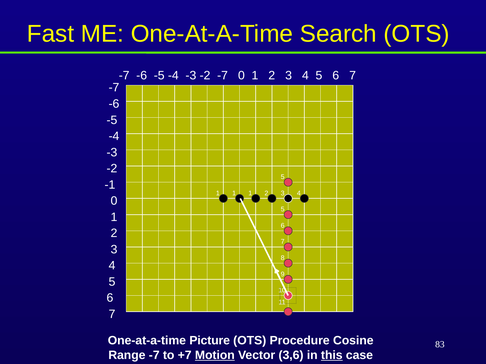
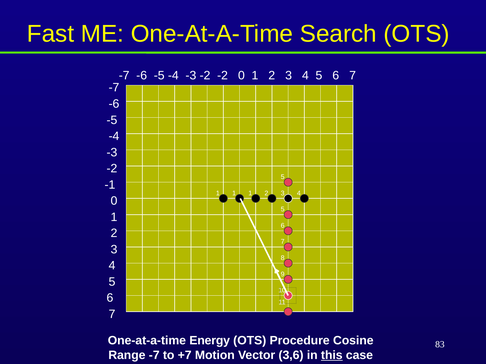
-2 -7: -7 -> -2 (222, 76)
Picture: Picture -> Energy (210, 341)
Motion underline: present -> none (215, 356)
